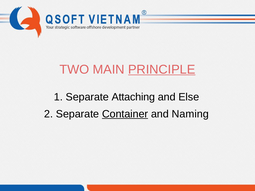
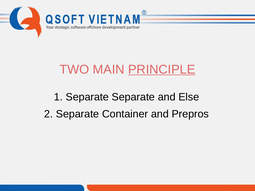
Separate Attaching: Attaching -> Separate (133, 97)
Container underline: present -> none (125, 114)
Naming: Naming -> Prepros (190, 114)
